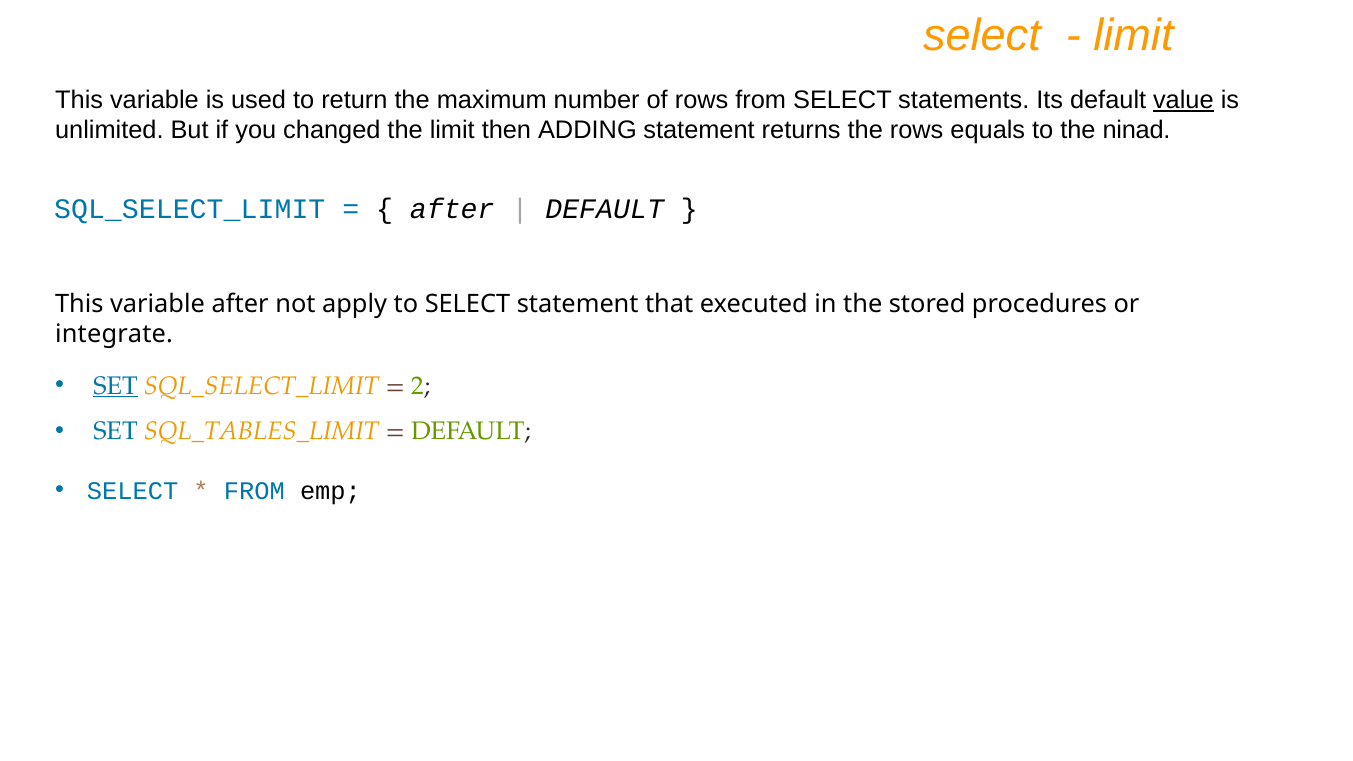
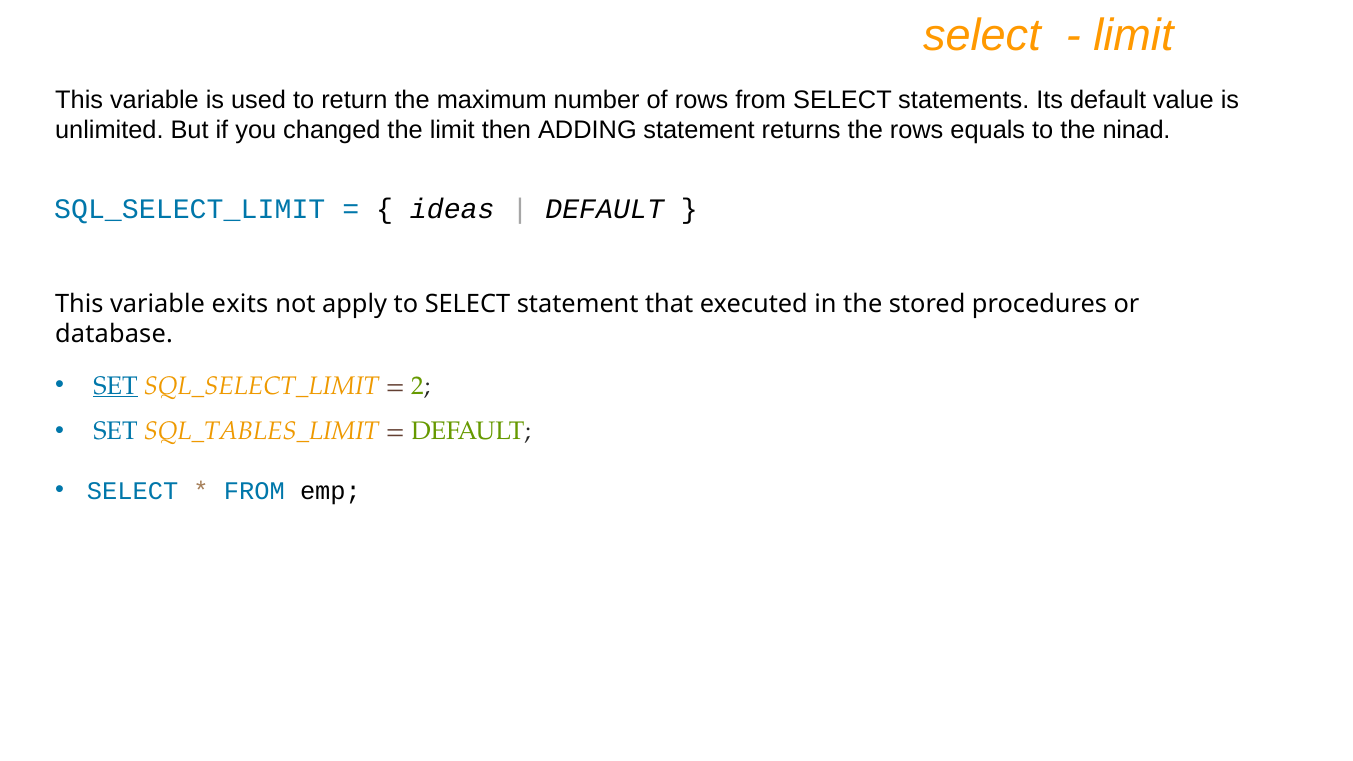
value underline: present -> none (1183, 100)
after: after -> ideas (452, 210)
variable after: after -> exits (240, 304)
integrate: integrate -> database (114, 334)
